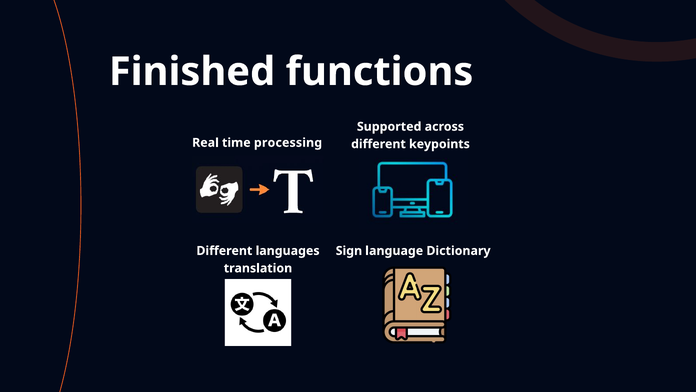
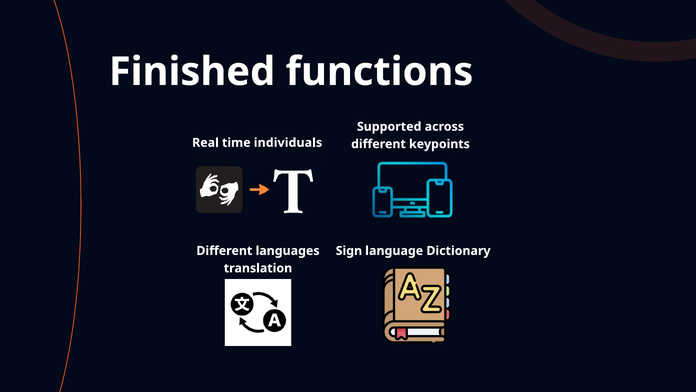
processing: processing -> individuals (288, 143)
